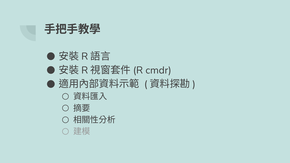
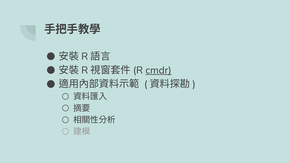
cmdr underline: none -> present (158, 70)
